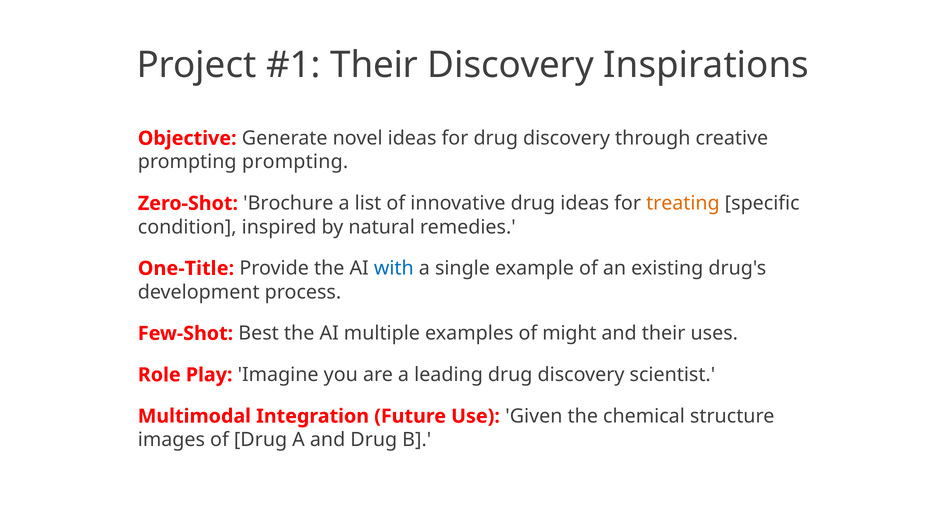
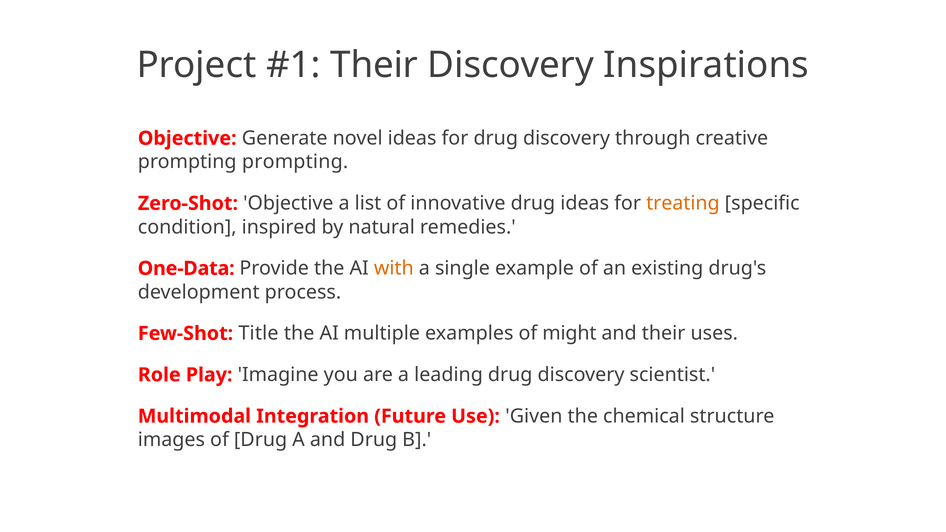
Zero-Shot Brochure: Brochure -> Objective (288, 203)
One-Title: One-Title -> One-Data (186, 268)
with colour: blue -> orange (394, 268)
Best: Best -> Title (259, 334)
